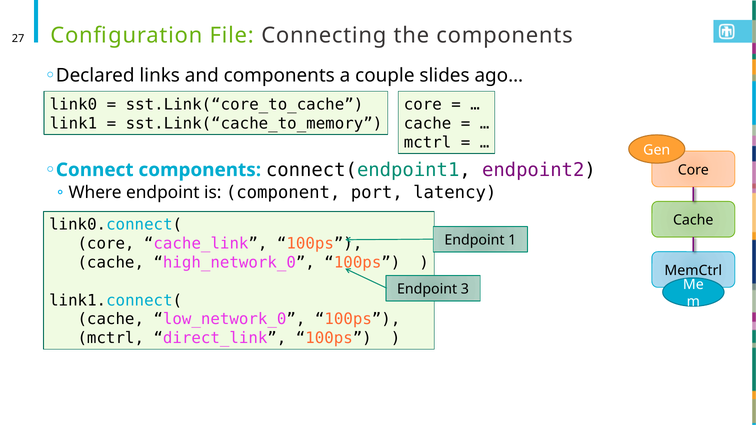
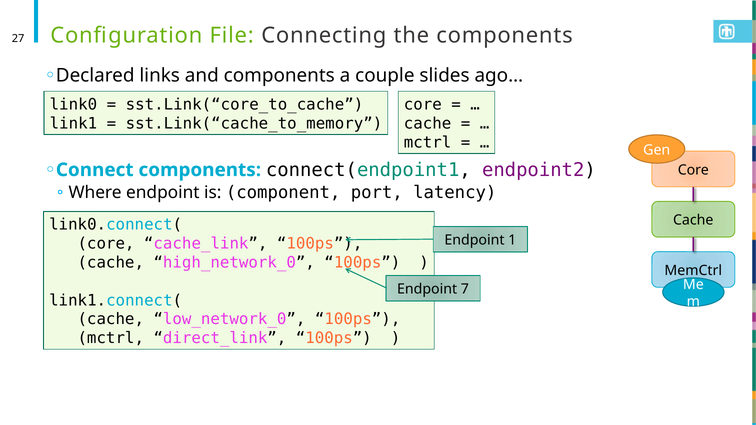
3: 3 -> 7 (465, 289)
